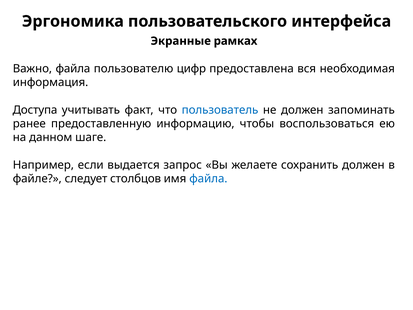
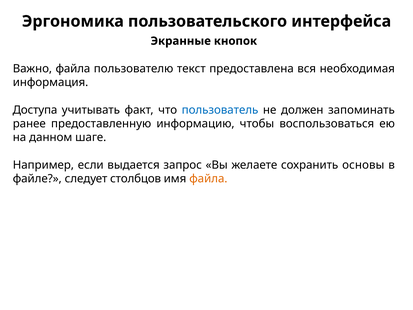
рамках: рамках -> кнопок (235, 41)
цифр: цифр -> текст (191, 69)
сохранить должен: должен -> основы (363, 165)
файла colour: blue -> orange (208, 179)
